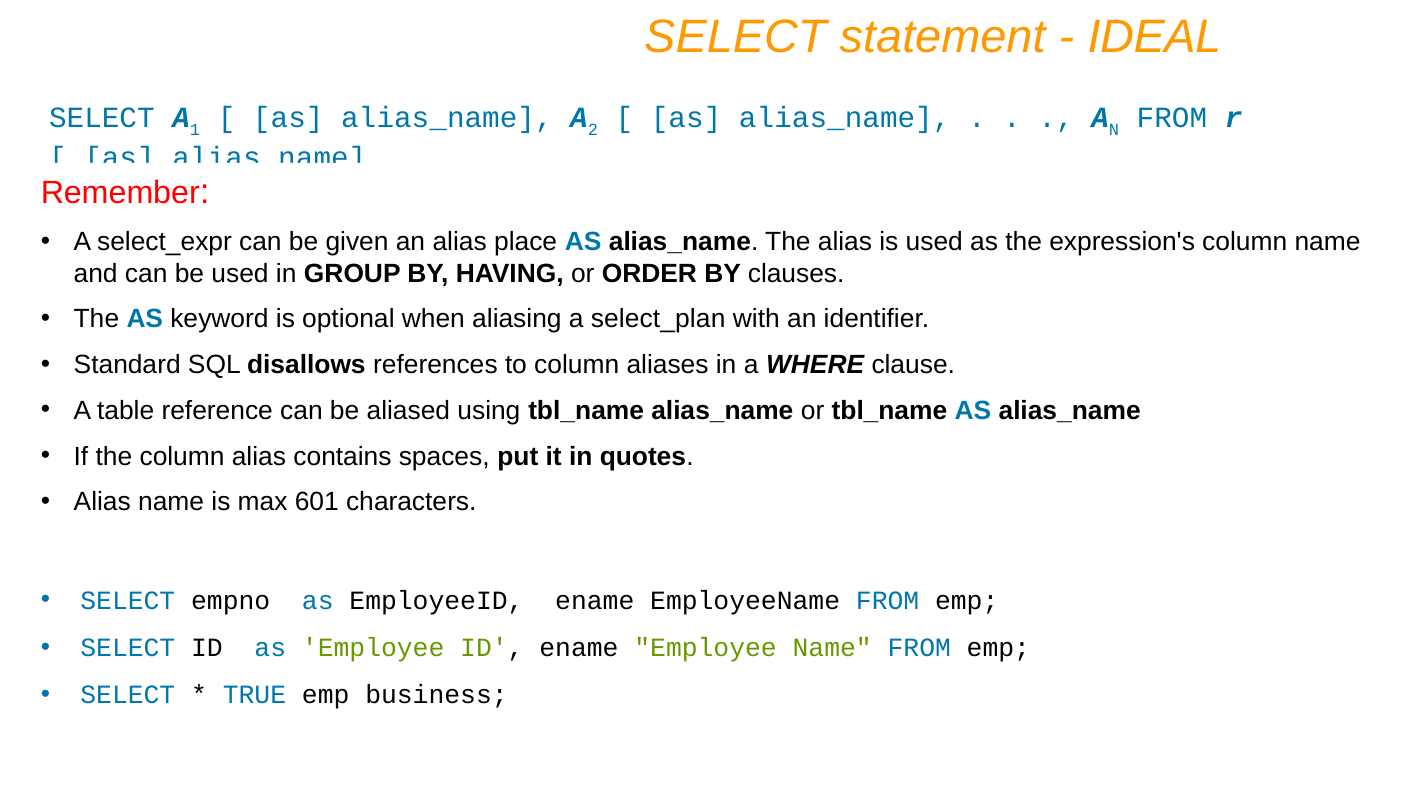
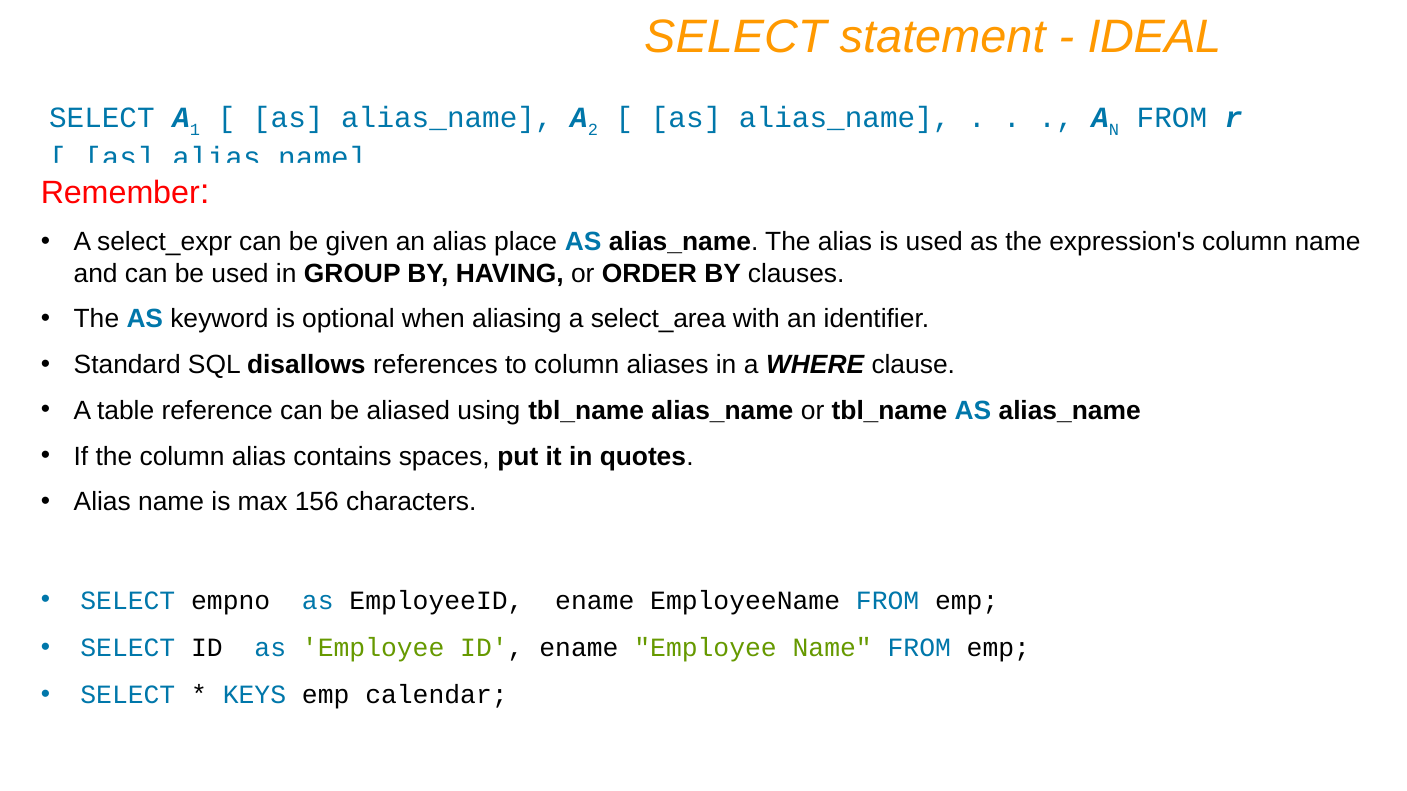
select_plan: select_plan -> select_area (658, 319)
601: 601 -> 156 (317, 502)
TRUE: TRUE -> KEYS (254, 696)
business: business -> calendar (436, 696)
